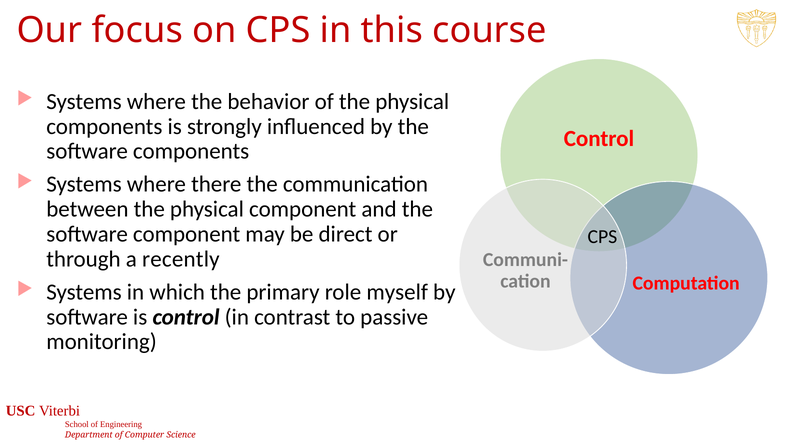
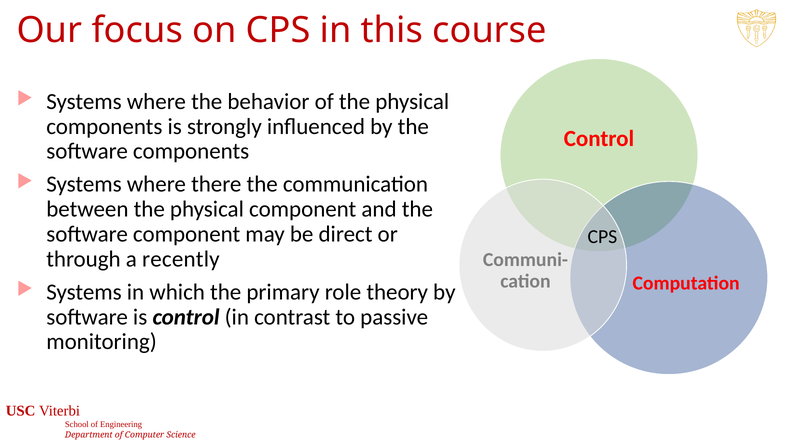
myself: myself -> theory (397, 292)
